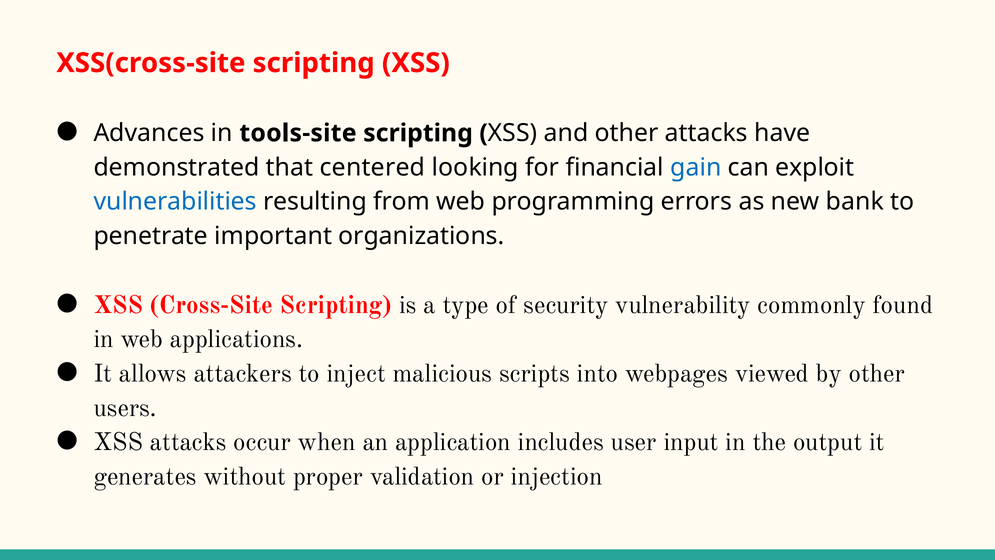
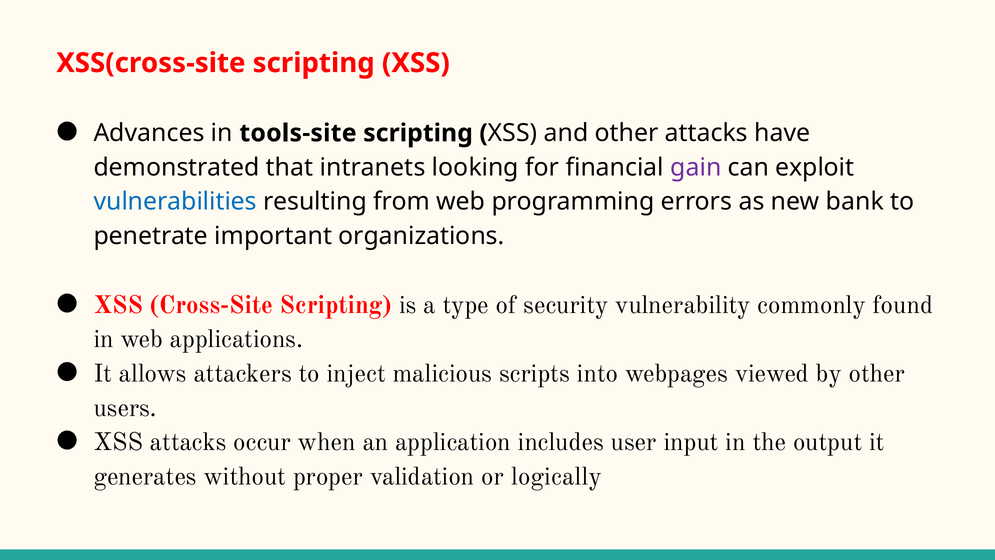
centered: centered -> intranets (373, 167)
gain colour: blue -> purple (696, 167)
injection: injection -> logically (557, 476)
